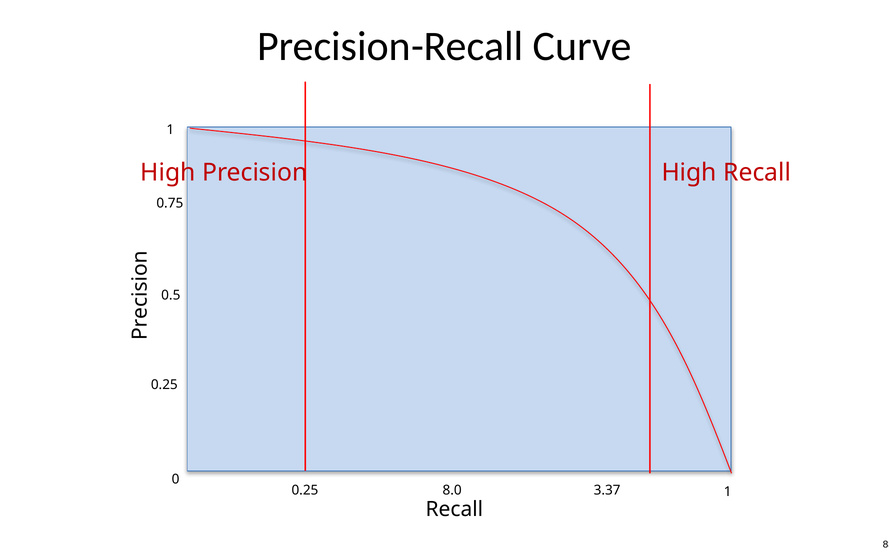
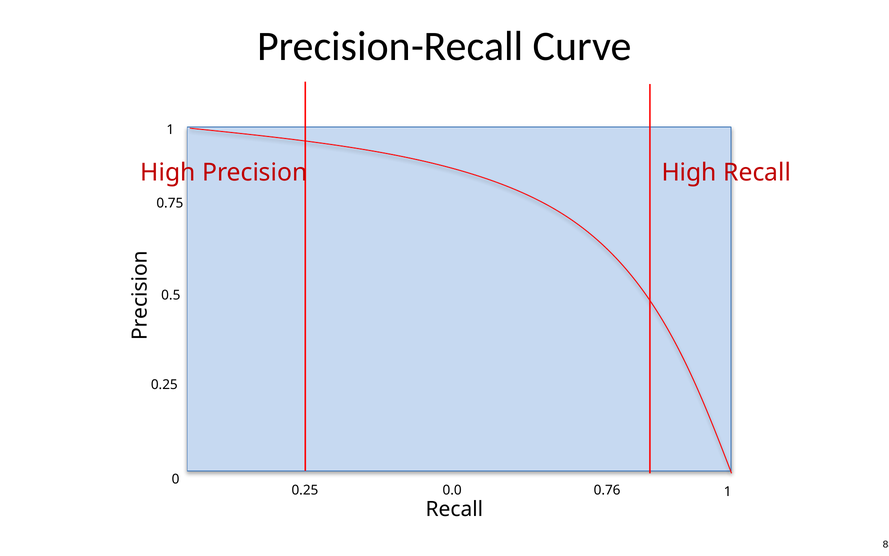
8.0: 8.0 -> 0.0 (452, 490)
3.37: 3.37 -> 0.76 (607, 490)
